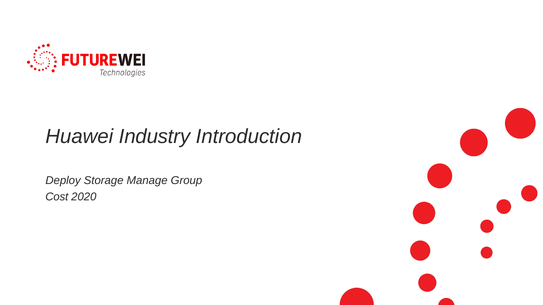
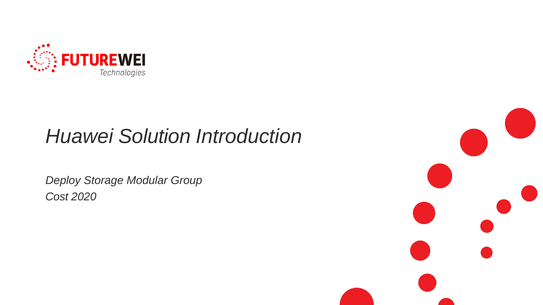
Industry: Industry -> Solution (155, 137)
Manage: Manage -> Modular (147, 181)
